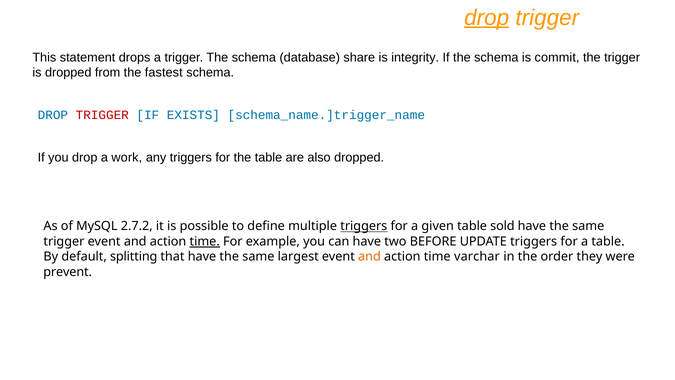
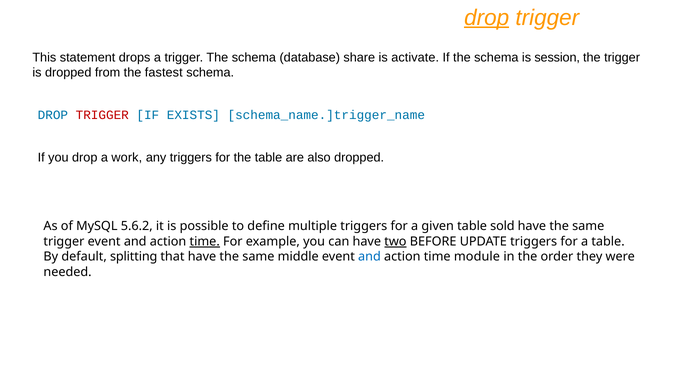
integrity: integrity -> activate (415, 57)
commit: commit -> session (557, 57)
2.7.2: 2.7.2 -> 5.6.2 (137, 226)
triggers underline: present -> none (364, 226)
two underline: none -> present (395, 241)
largest: largest -> middle (298, 256)
and colour: orange -> blue (369, 256)
varchar: varchar -> module (477, 256)
prevent: prevent -> needed (68, 272)
